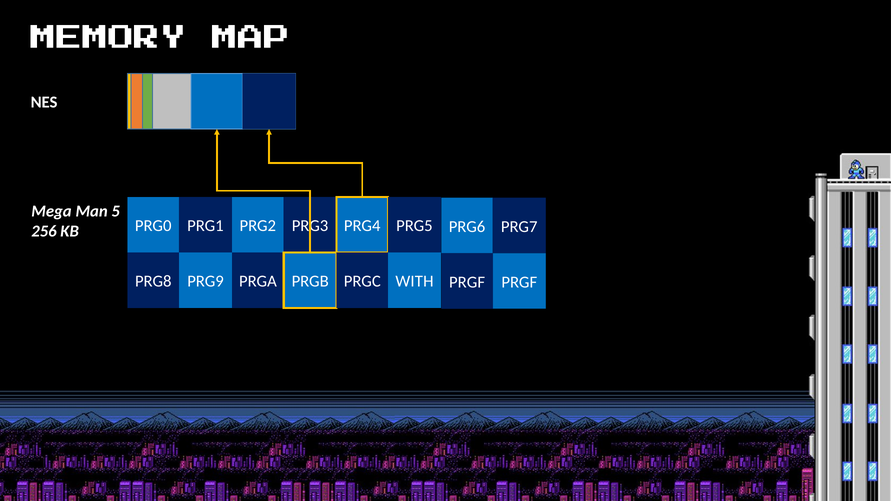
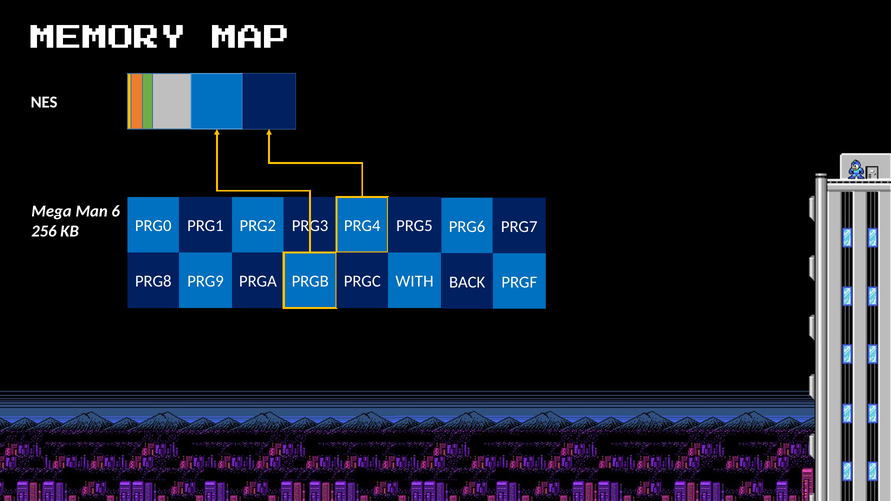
5: 5 -> 6 (116, 212)
PRGF: PRGF -> BACK (467, 282)
